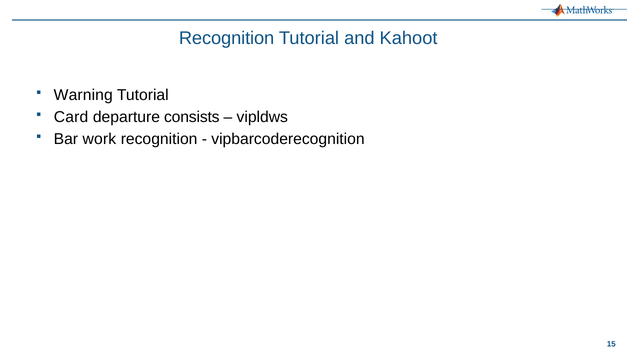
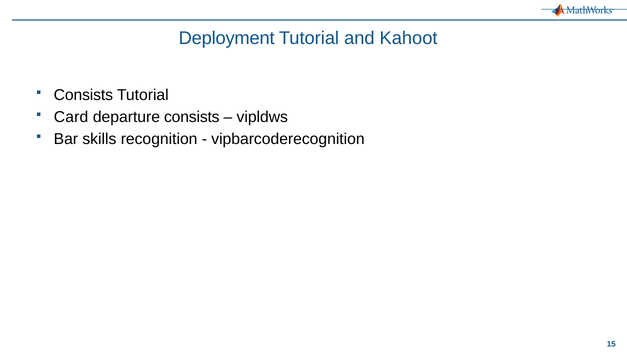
Recognition: Recognition -> Deployment (227, 38)
Warning: Warning -> Consists (83, 95)
work: work -> skills (99, 139)
